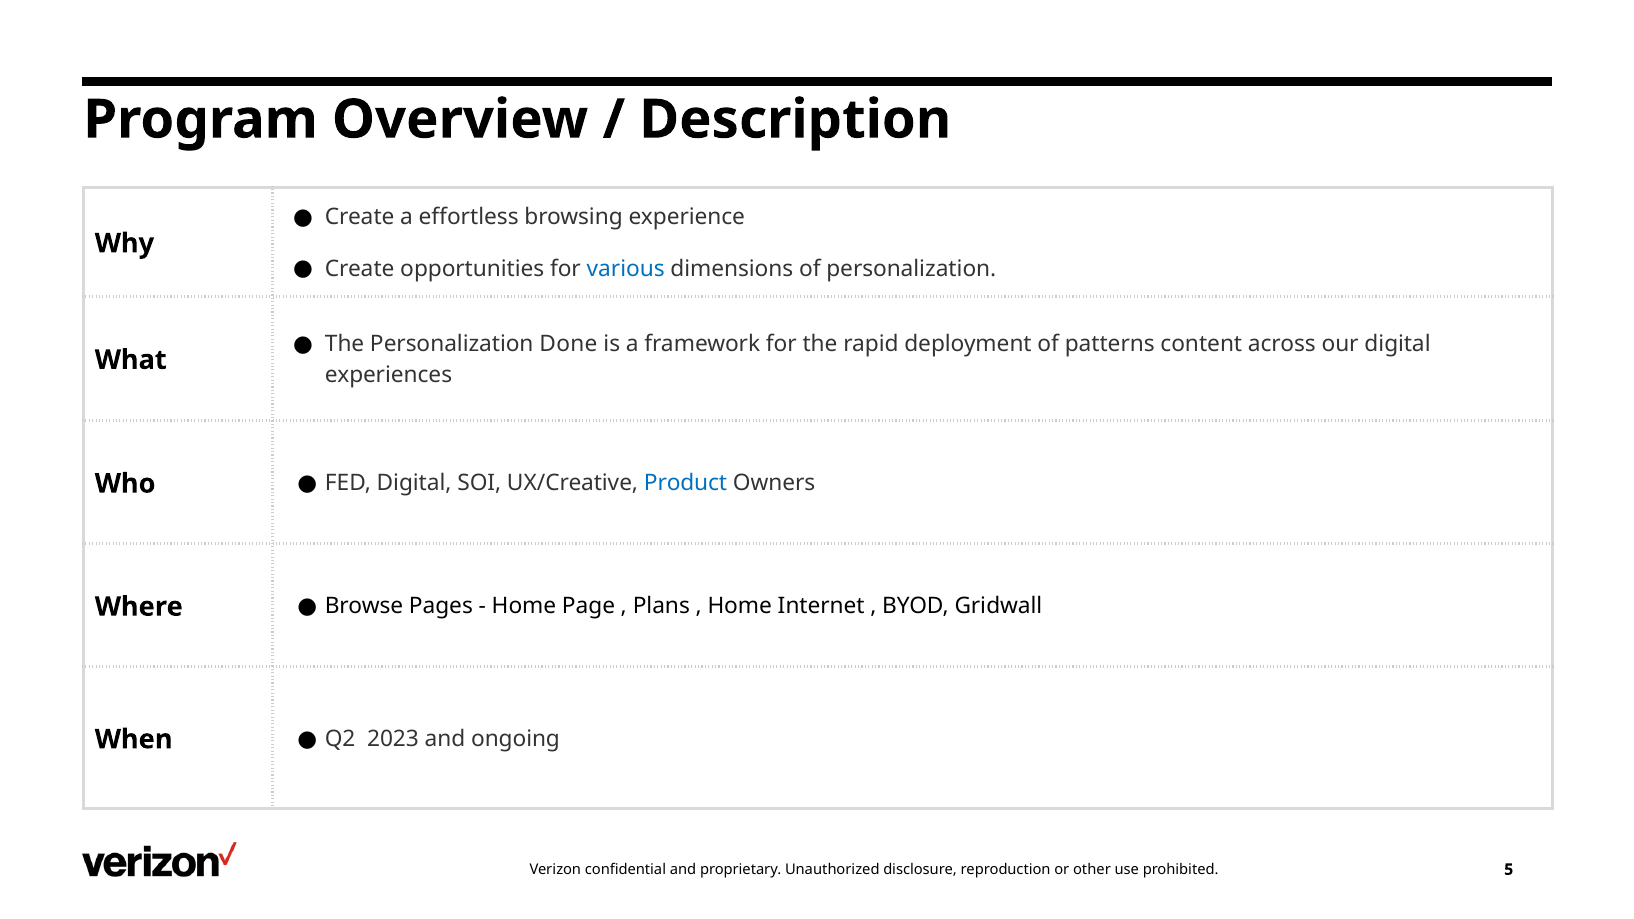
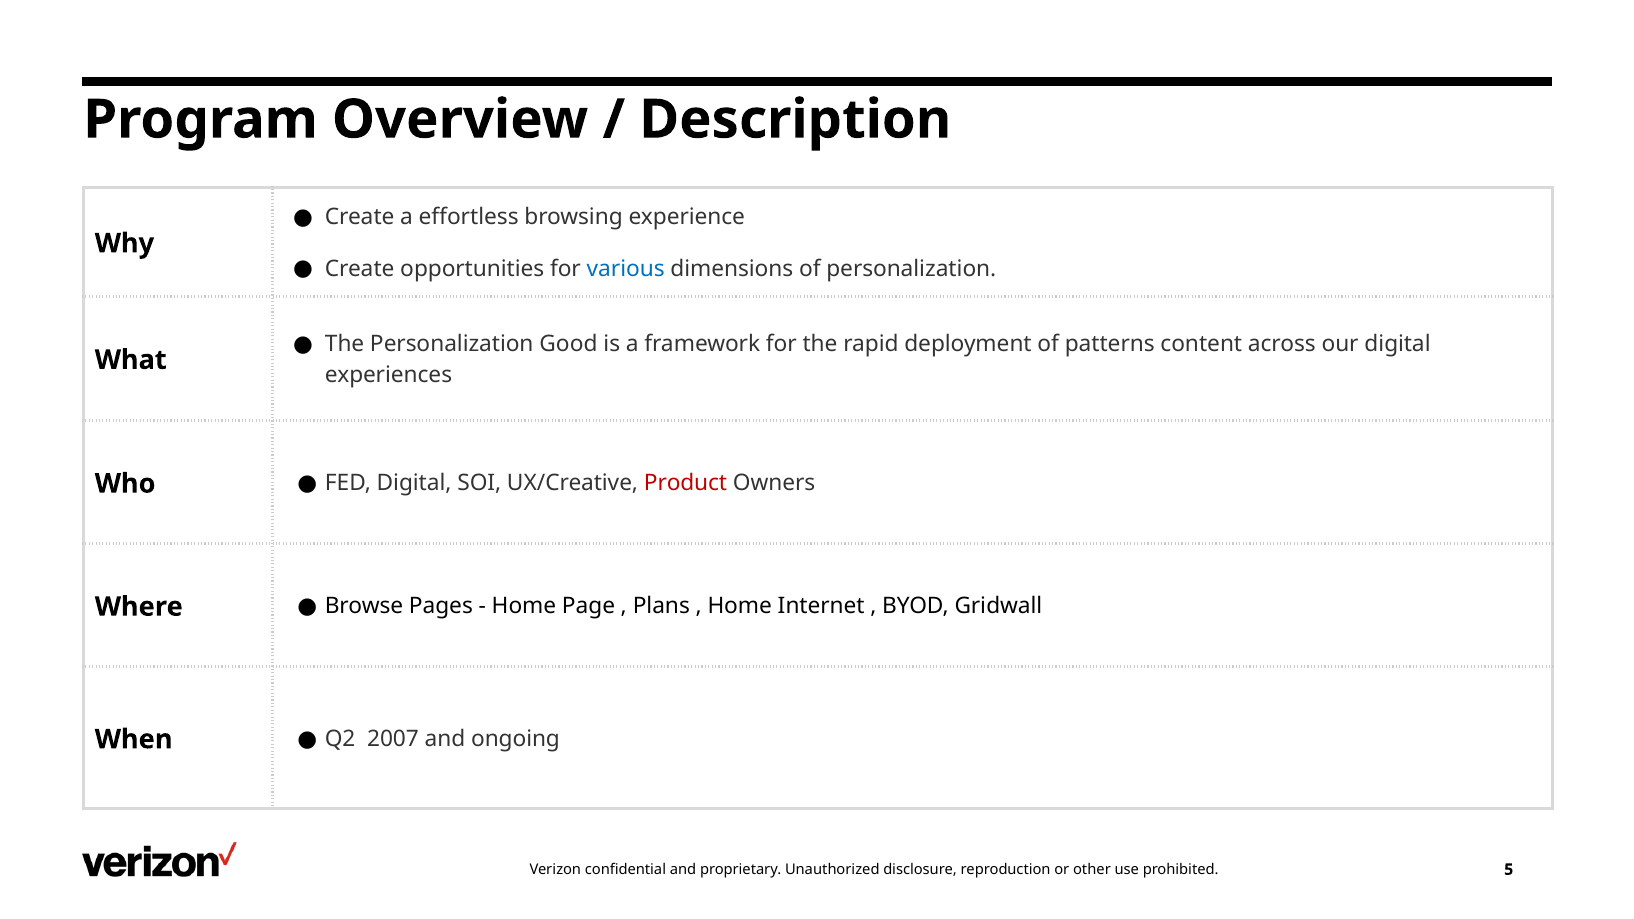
Done: Done -> Good (568, 344)
Product colour: blue -> red (686, 483)
2023: 2023 -> 2007 (393, 739)
